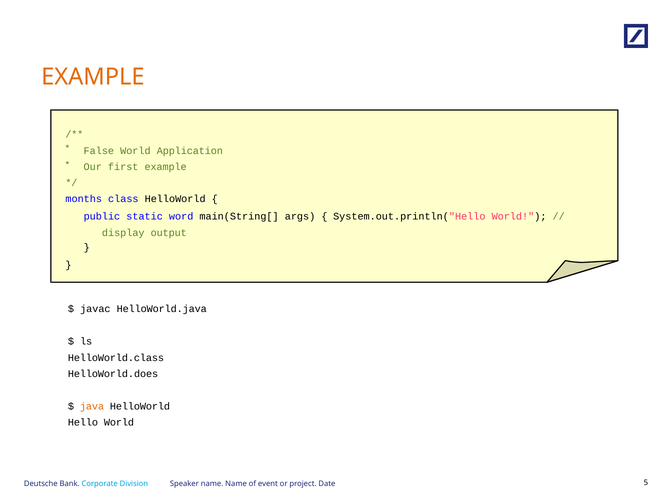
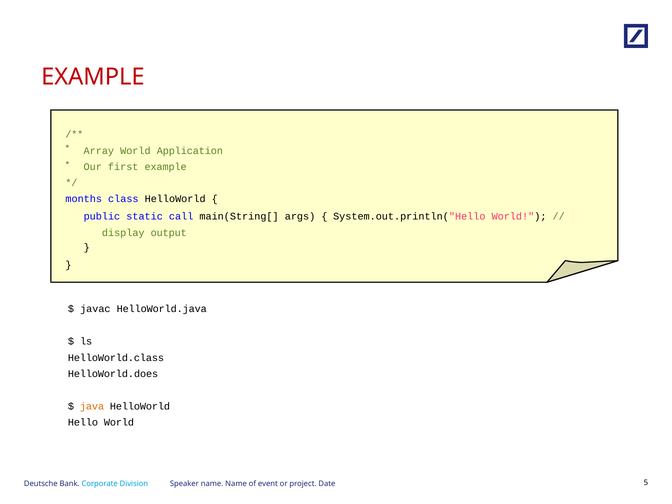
EXAMPLE colour: orange -> red (93, 77)
False: False -> Array (99, 151)
word: word -> call (181, 216)
